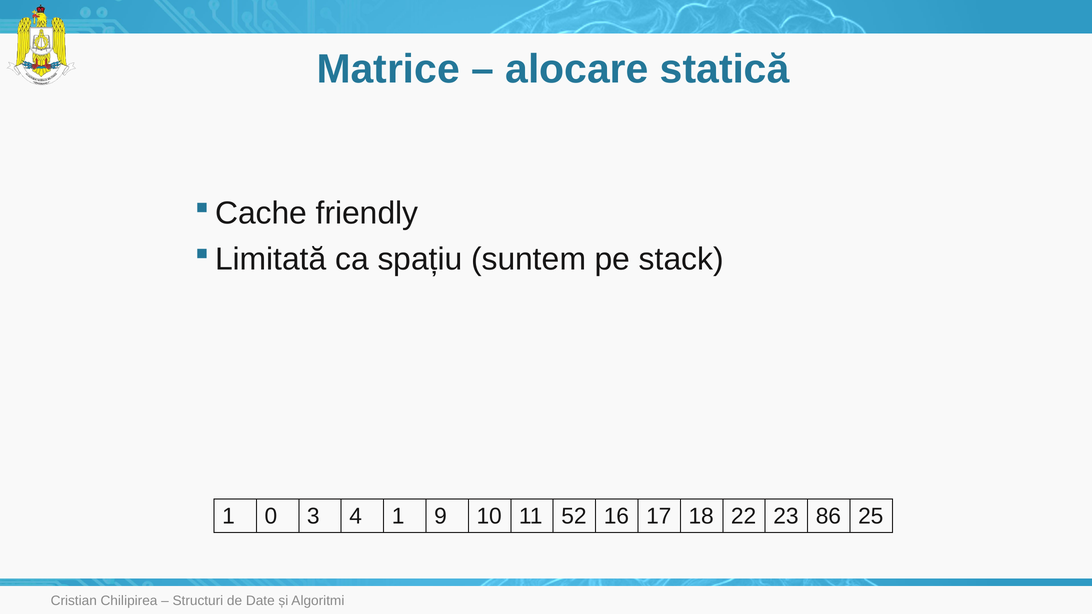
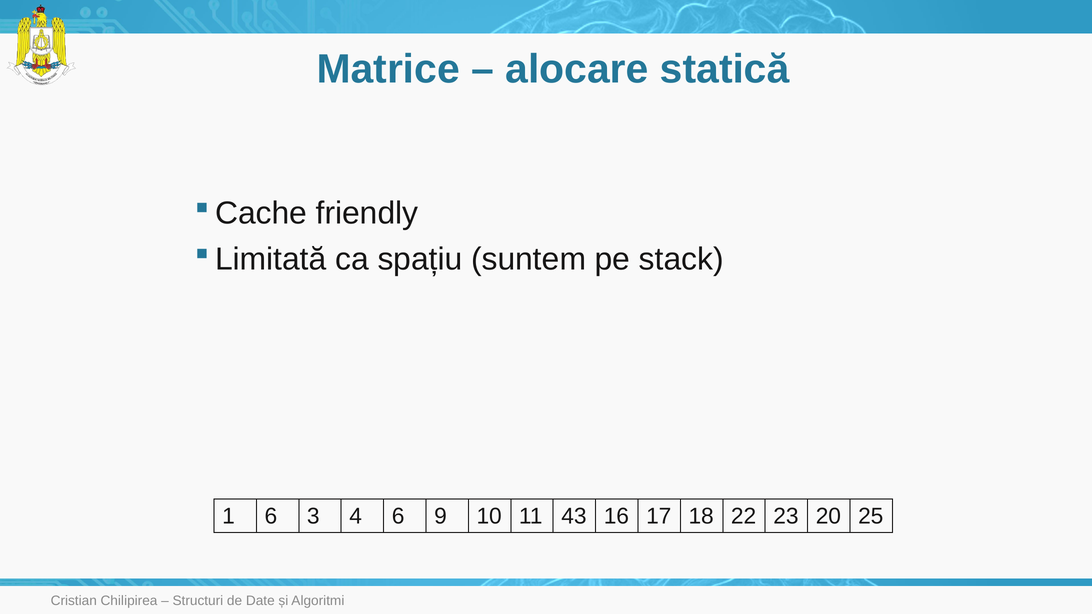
1 0: 0 -> 6 (271, 516)
4 1: 1 -> 6 (398, 516)
52: 52 -> 43 (574, 516)
86: 86 -> 20 (828, 516)
